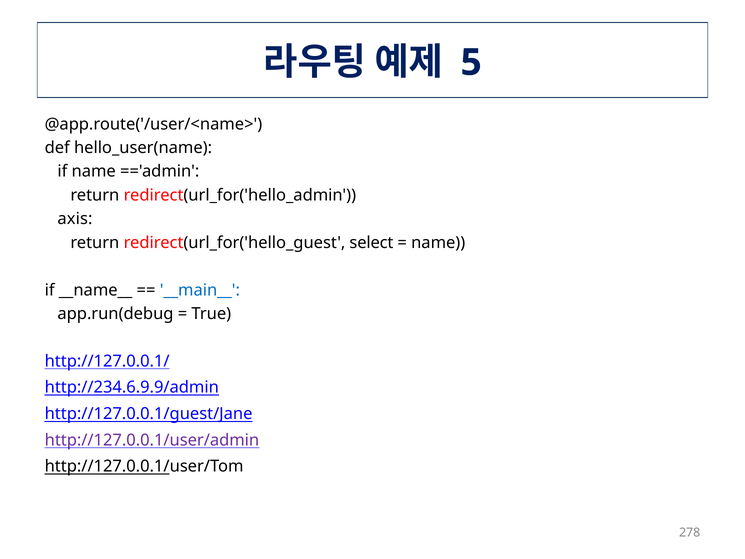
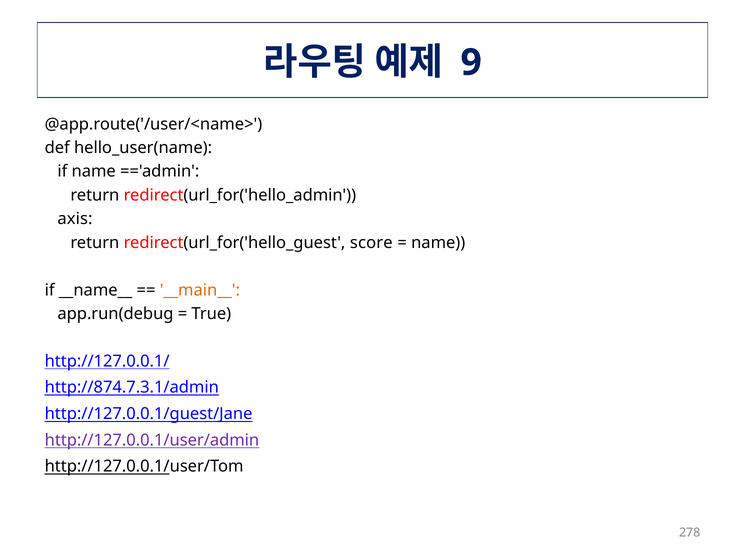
5: 5 -> 9 (471, 63)
select: select -> score (371, 243)
__main__ colour: blue -> orange (200, 290)
http://234.6.9.9/admin: http://234.6.9.9/admin -> http://874.7.3.1/admin (132, 387)
